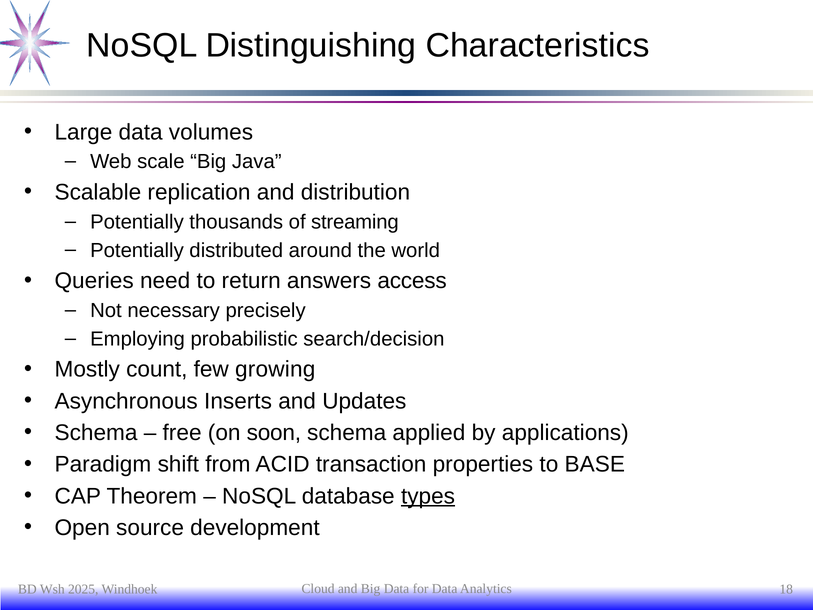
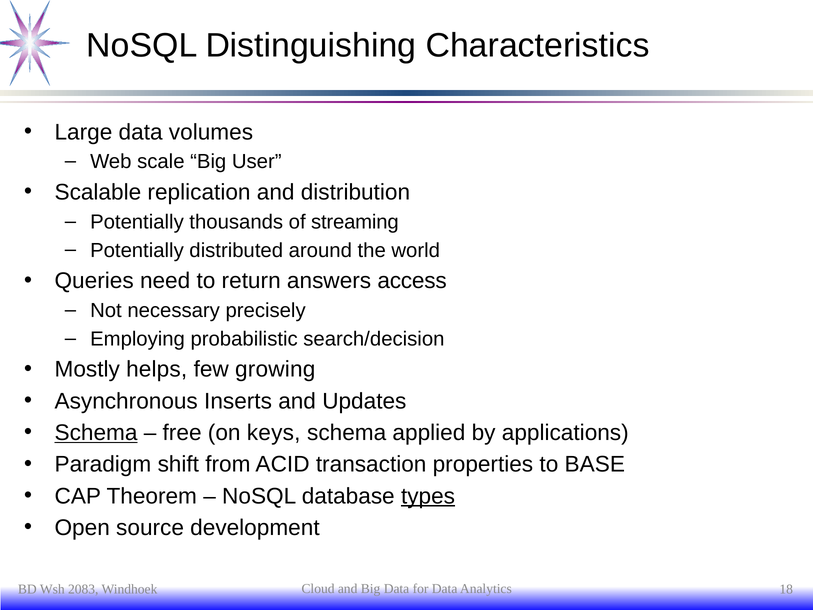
Java: Java -> User (257, 162)
count: count -> helps (157, 369)
Schema underline: none -> present (96, 433)
soon: soon -> keys (274, 433)
2025: 2025 -> 2083 (83, 589)
